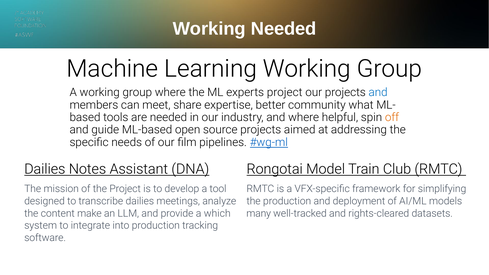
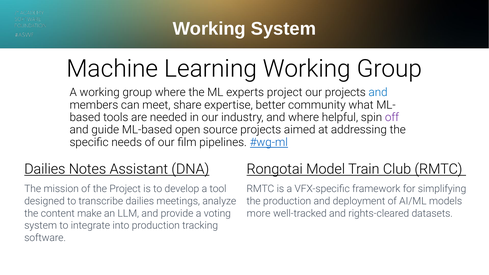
Working Needed: Needed -> System (284, 29)
off colour: orange -> purple (392, 117)
which: which -> voting (217, 213)
many: many -> more (259, 213)
